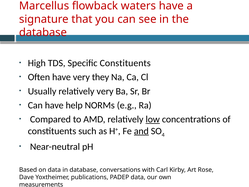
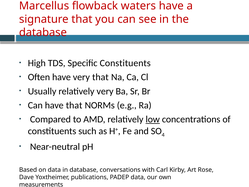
very they: they -> that (100, 77)
have help: help -> that (74, 105)
and underline: present -> none (141, 131)
